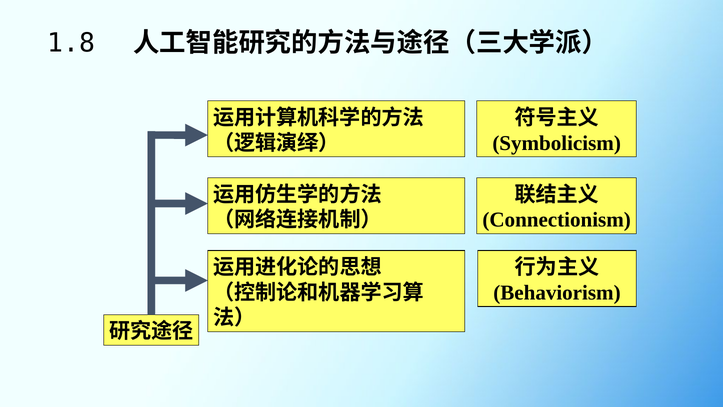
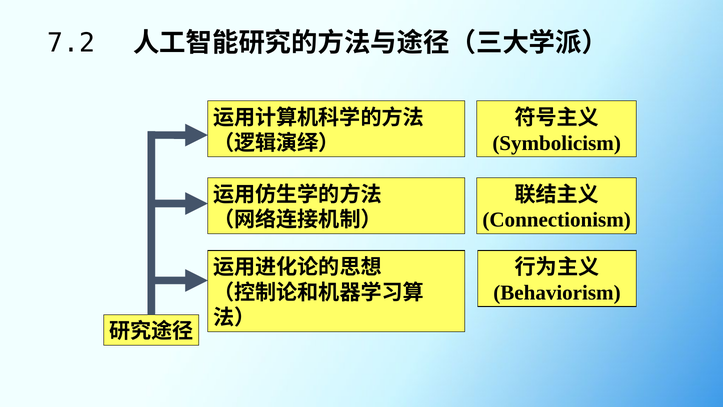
1.8: 1.8 -> 7.2 (71, 43)
